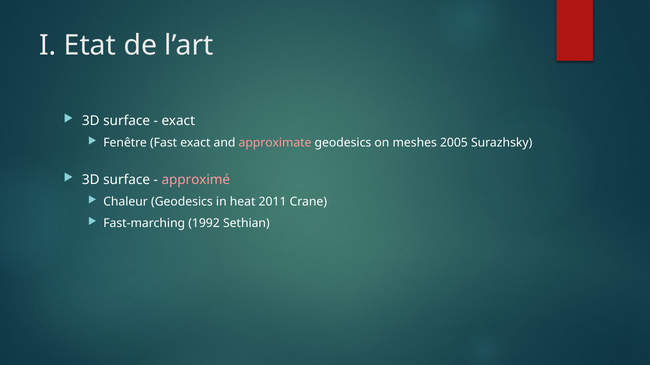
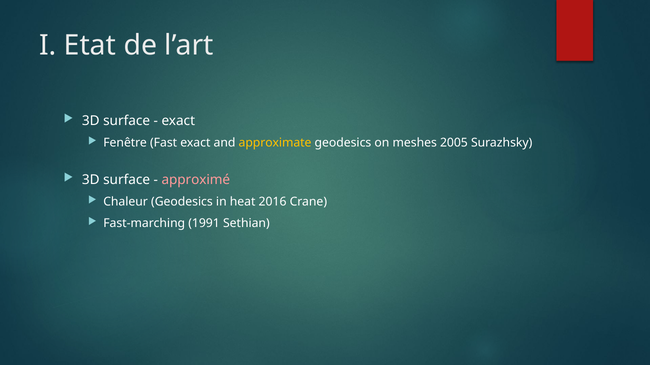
approximate colour: pink -> yellow (275, 143)
2011: 2011 -> 2016 (273, 202)
1992: 1992 -> 1991 (204, 224)
